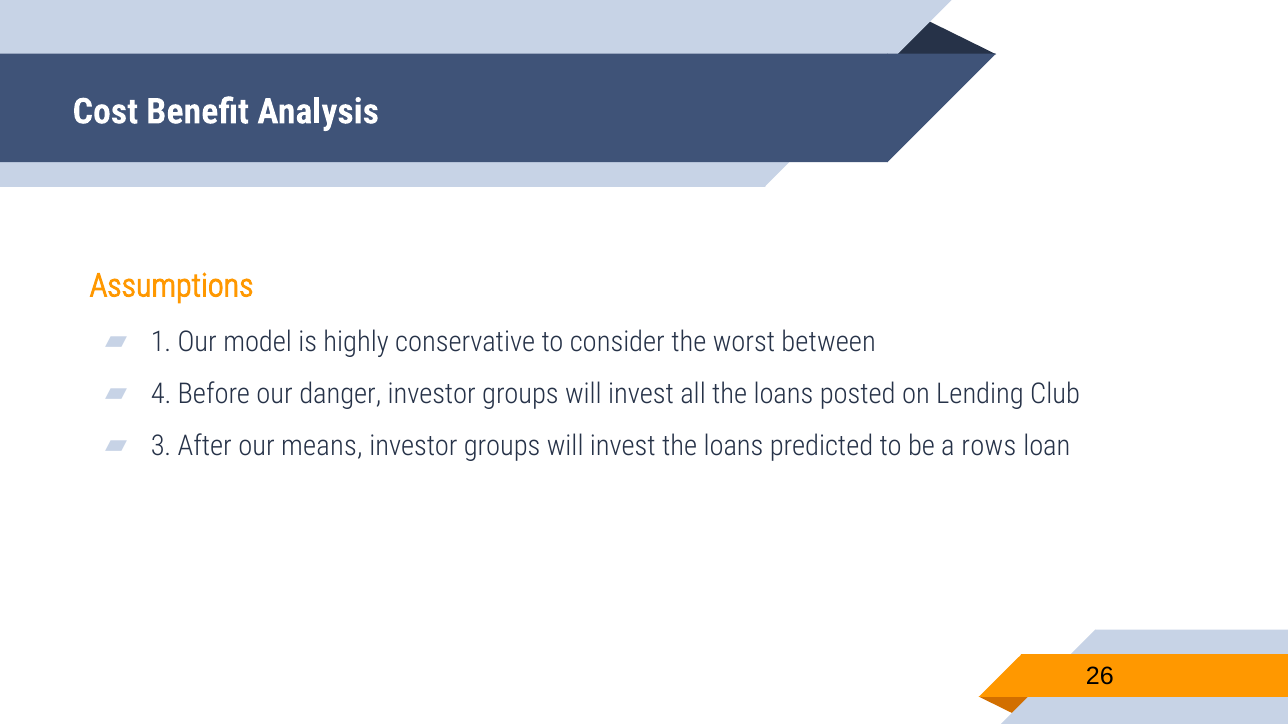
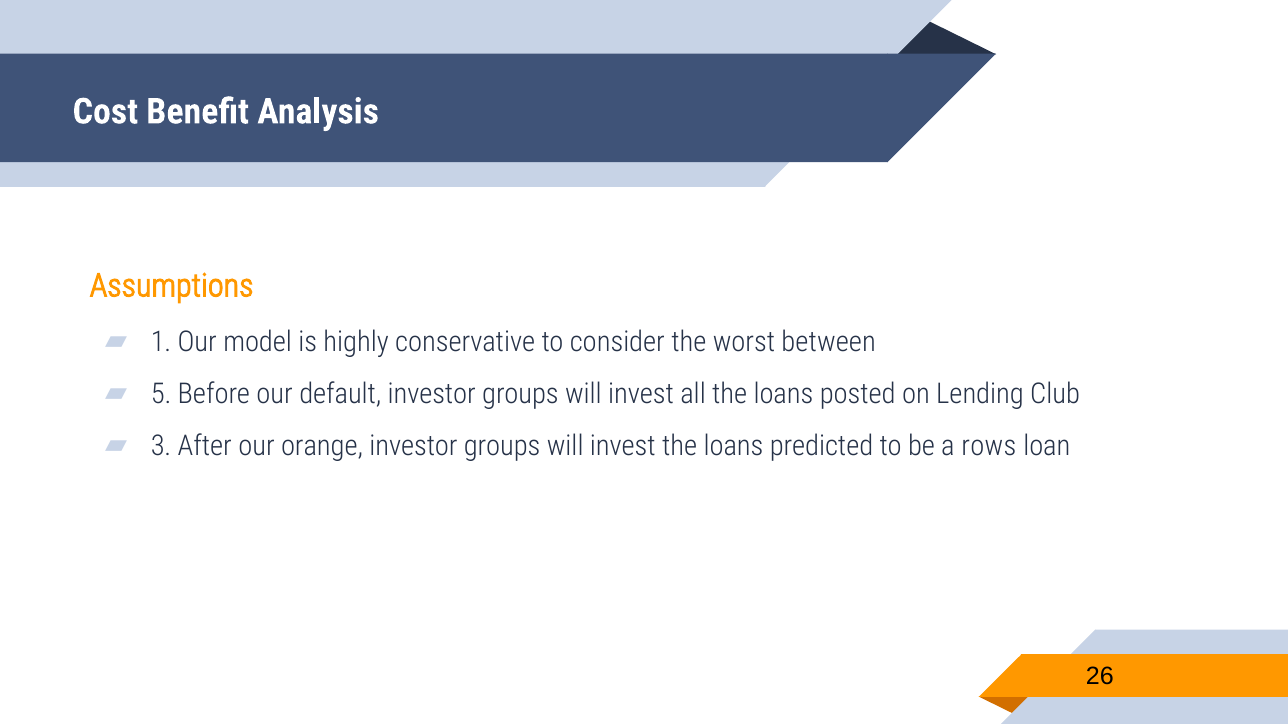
4: 4 -> 5 (161, 394)
danger: danger -> default (340, 394)
means: means -> orange (322, 447)
